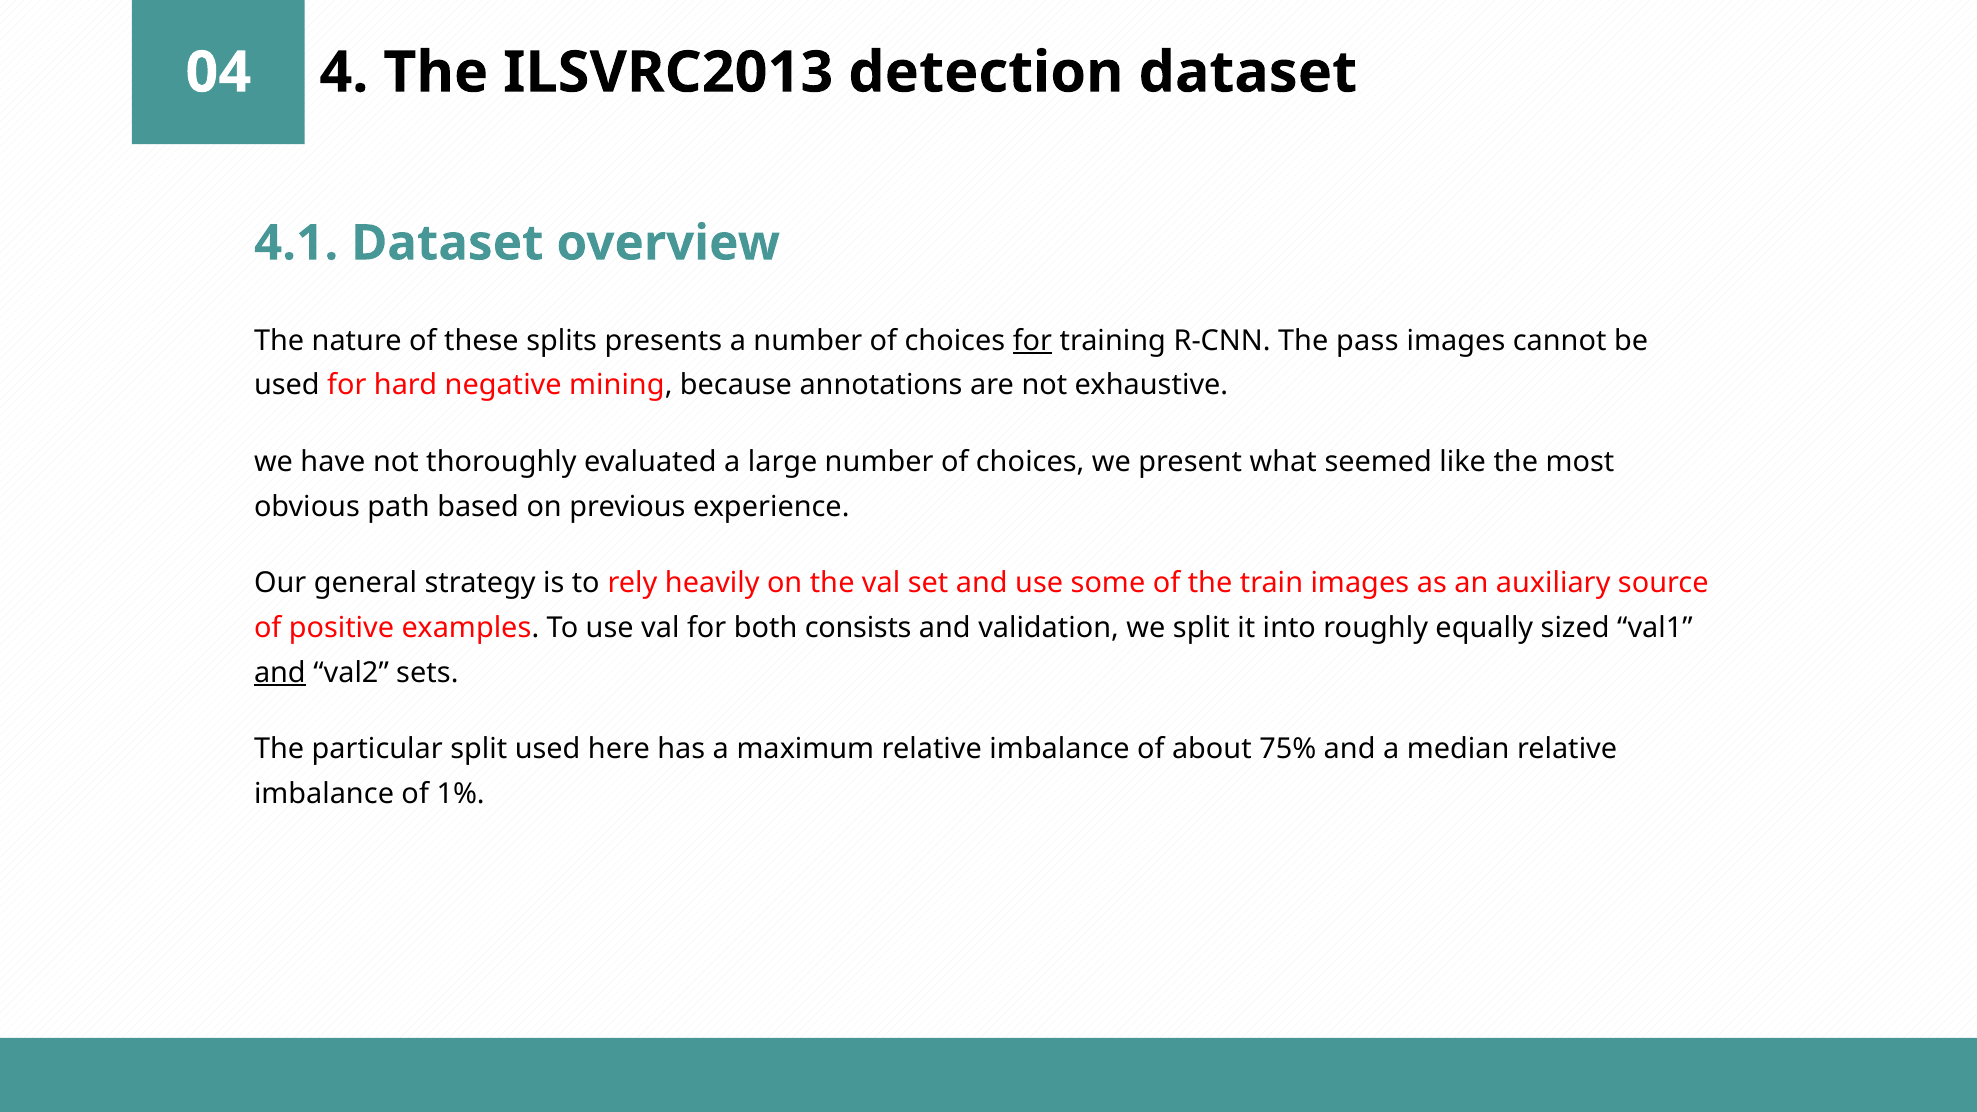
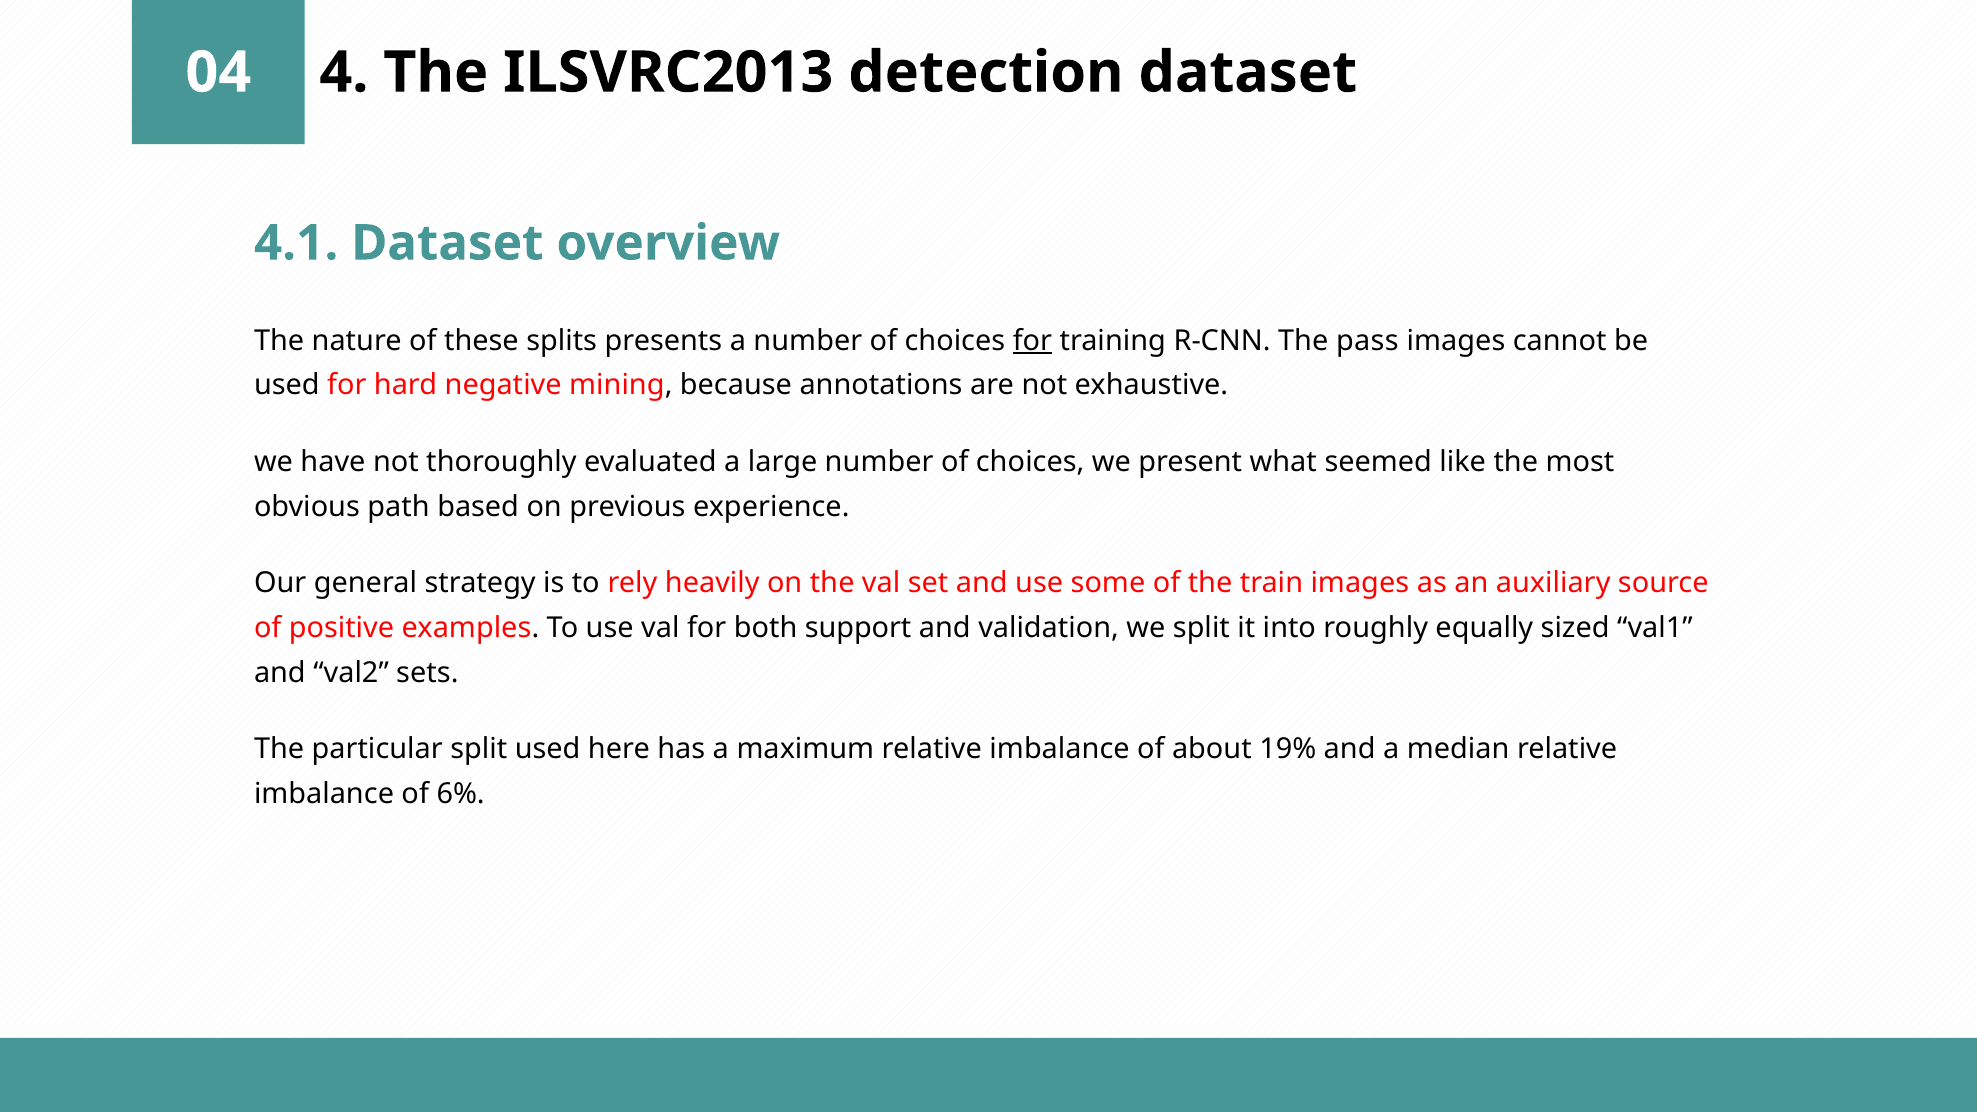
consists: consists -> support (858, 628)
and underline: present -> none (280, 673)
75%: 75% -> 19% (1288, 749)
1%: 1% -> 6% (461, 794)
